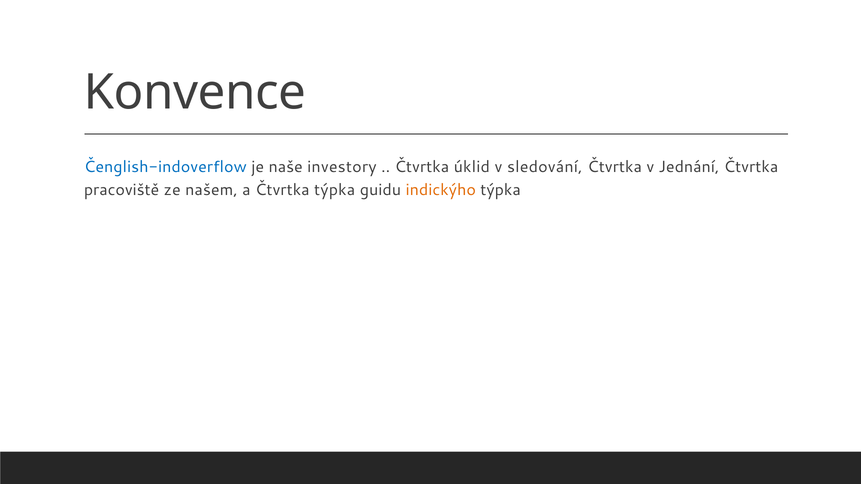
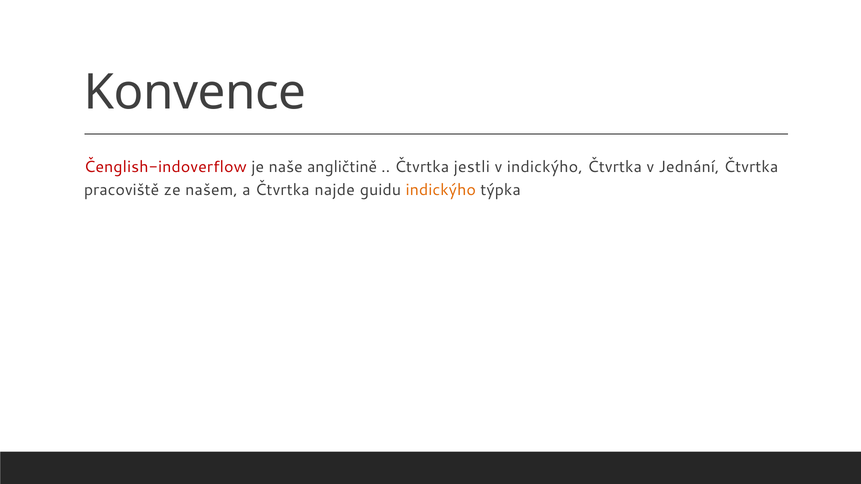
Čenglish-indoverflow colour: blue -> red (165, 167)
investory: investory -> angličtině (342, 167)
úklid: úklid -> jestli (472, 167)
v sledování: sledování -> indickýho (545, 167)
Čtvrtka týpka: týpka -> najde (335, 190)
